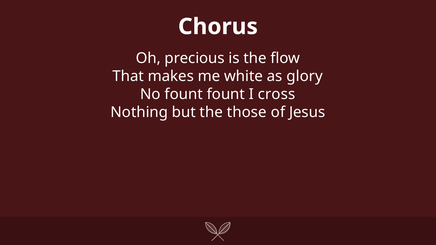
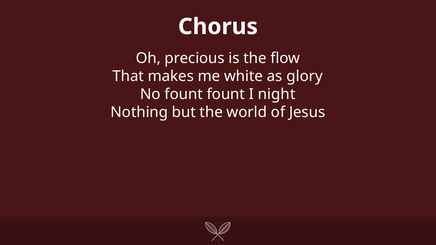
cross: cross -> night (277, 94)
those: those -> world (247, 112)
